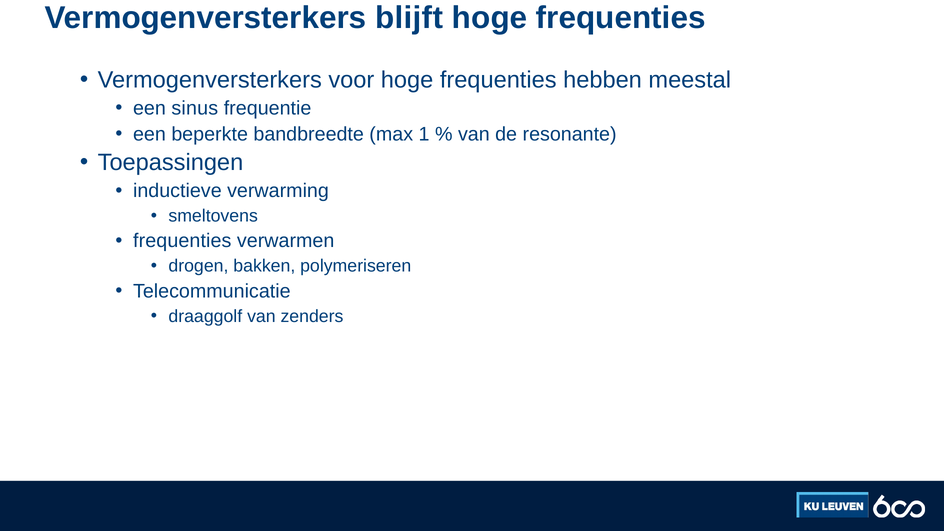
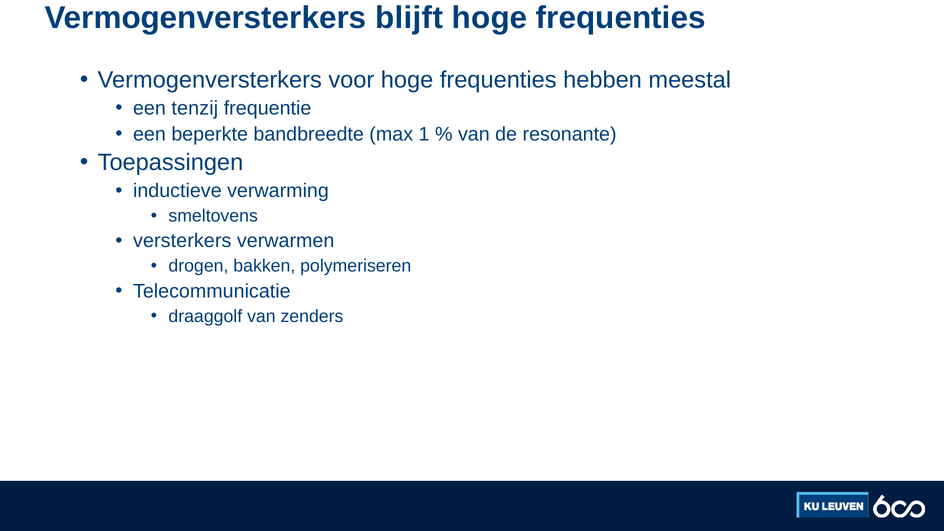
sinus: sinus -> tenzij (195, 108)
frequenties: frequenties -> versterkers (182, 241)
